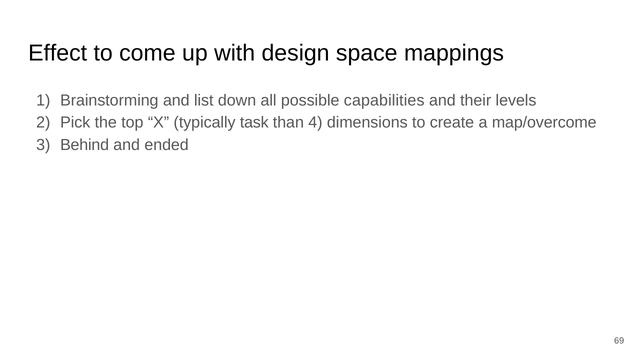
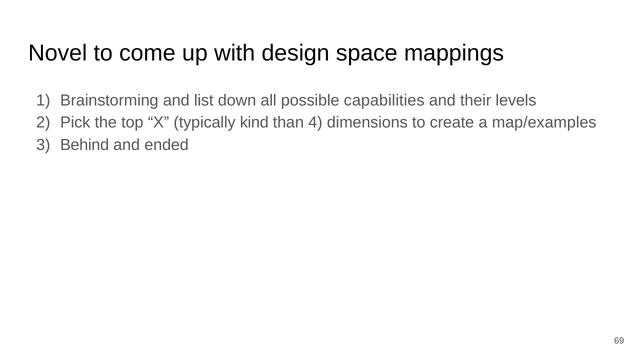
Effect: Effect -> Novel (58, 53)
task: task -> kind (254, 123)
map/overcome: map/overcome -> map/examples (544, 123)
